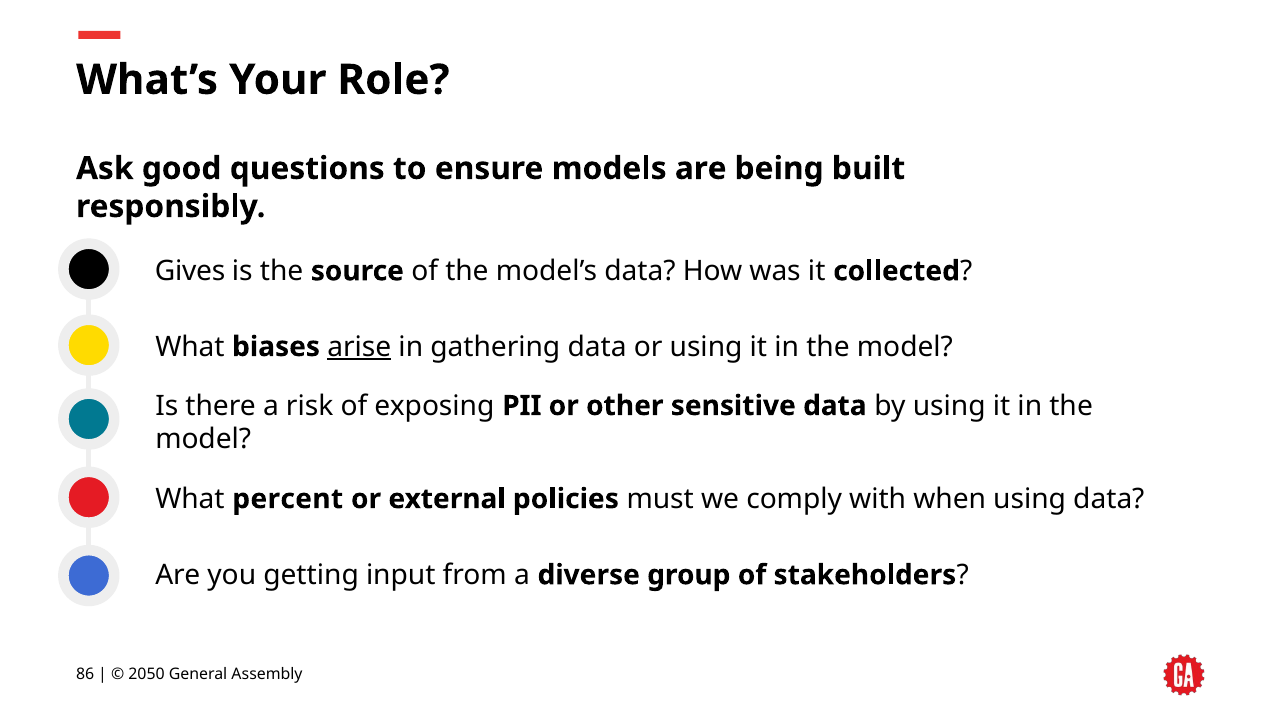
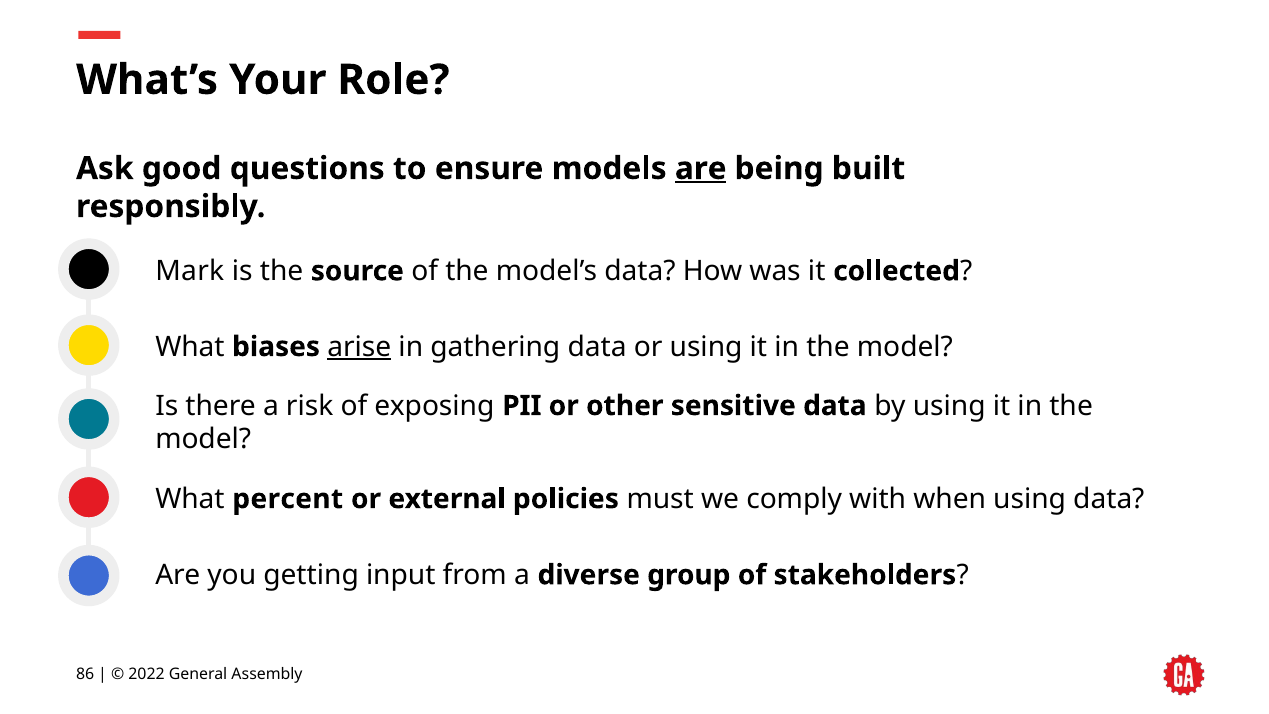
are underline: none -> present (701, 168)
Gives: Gives -> Mark (190, 271)
2050: 2050 -> 2022 (147, 674)
